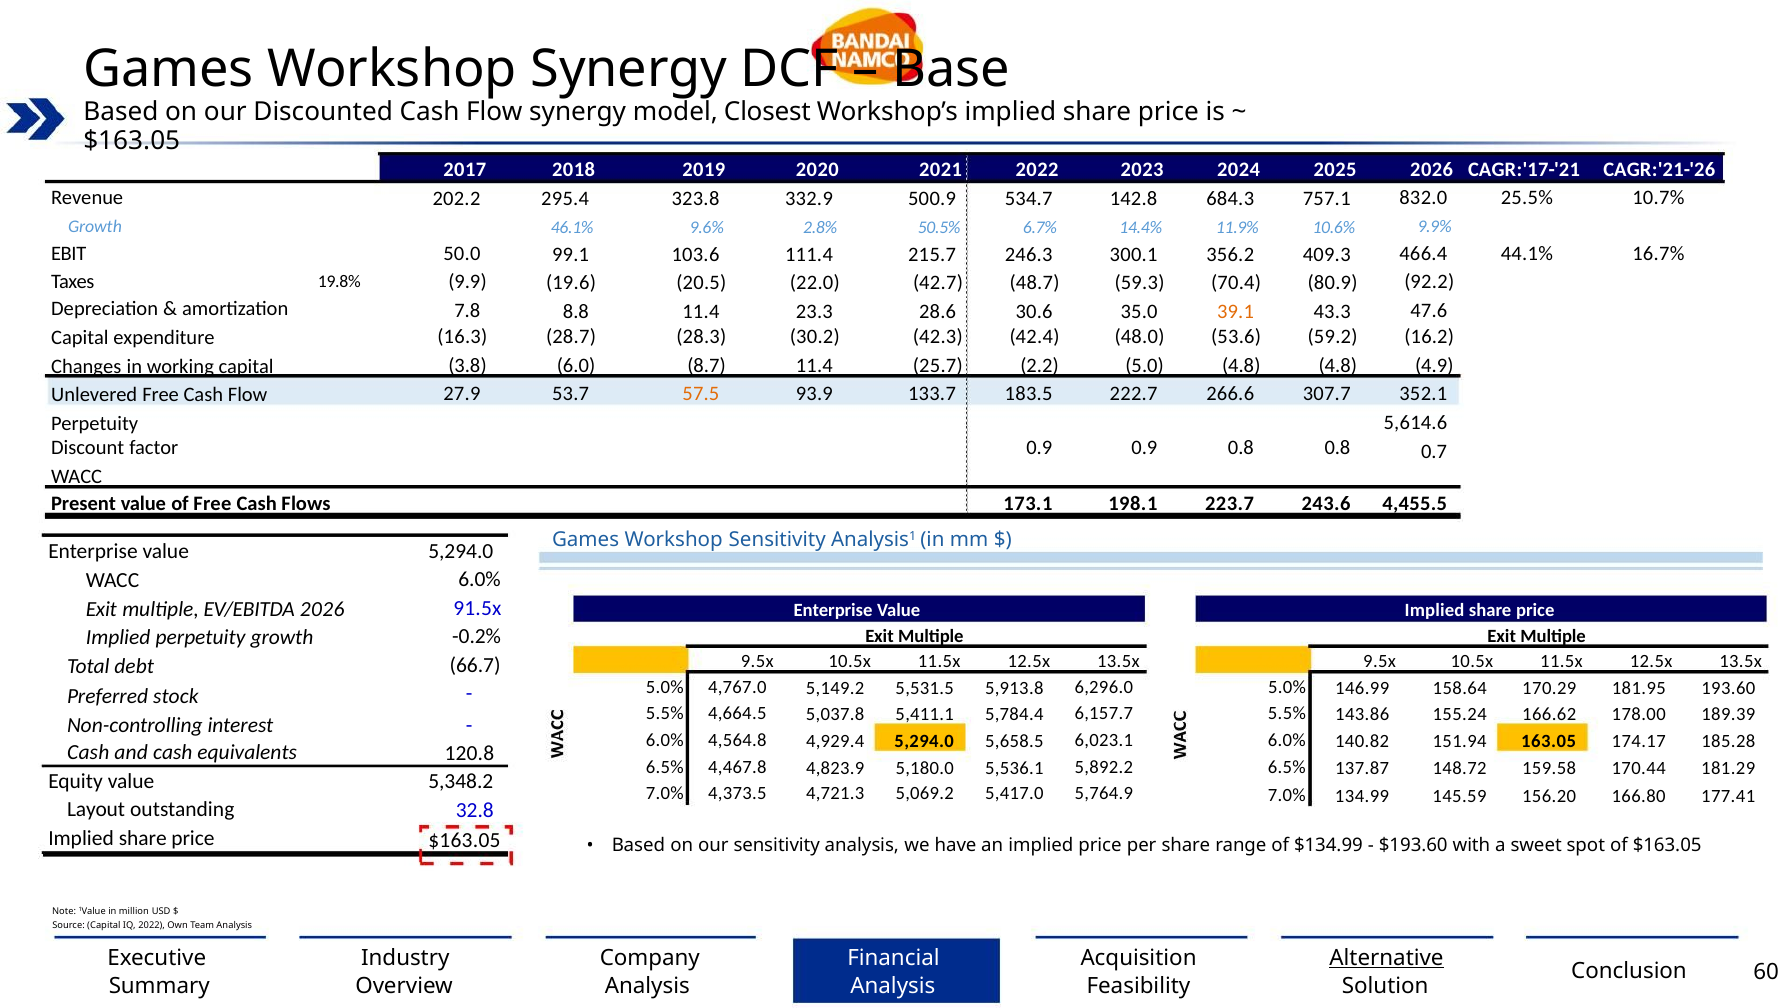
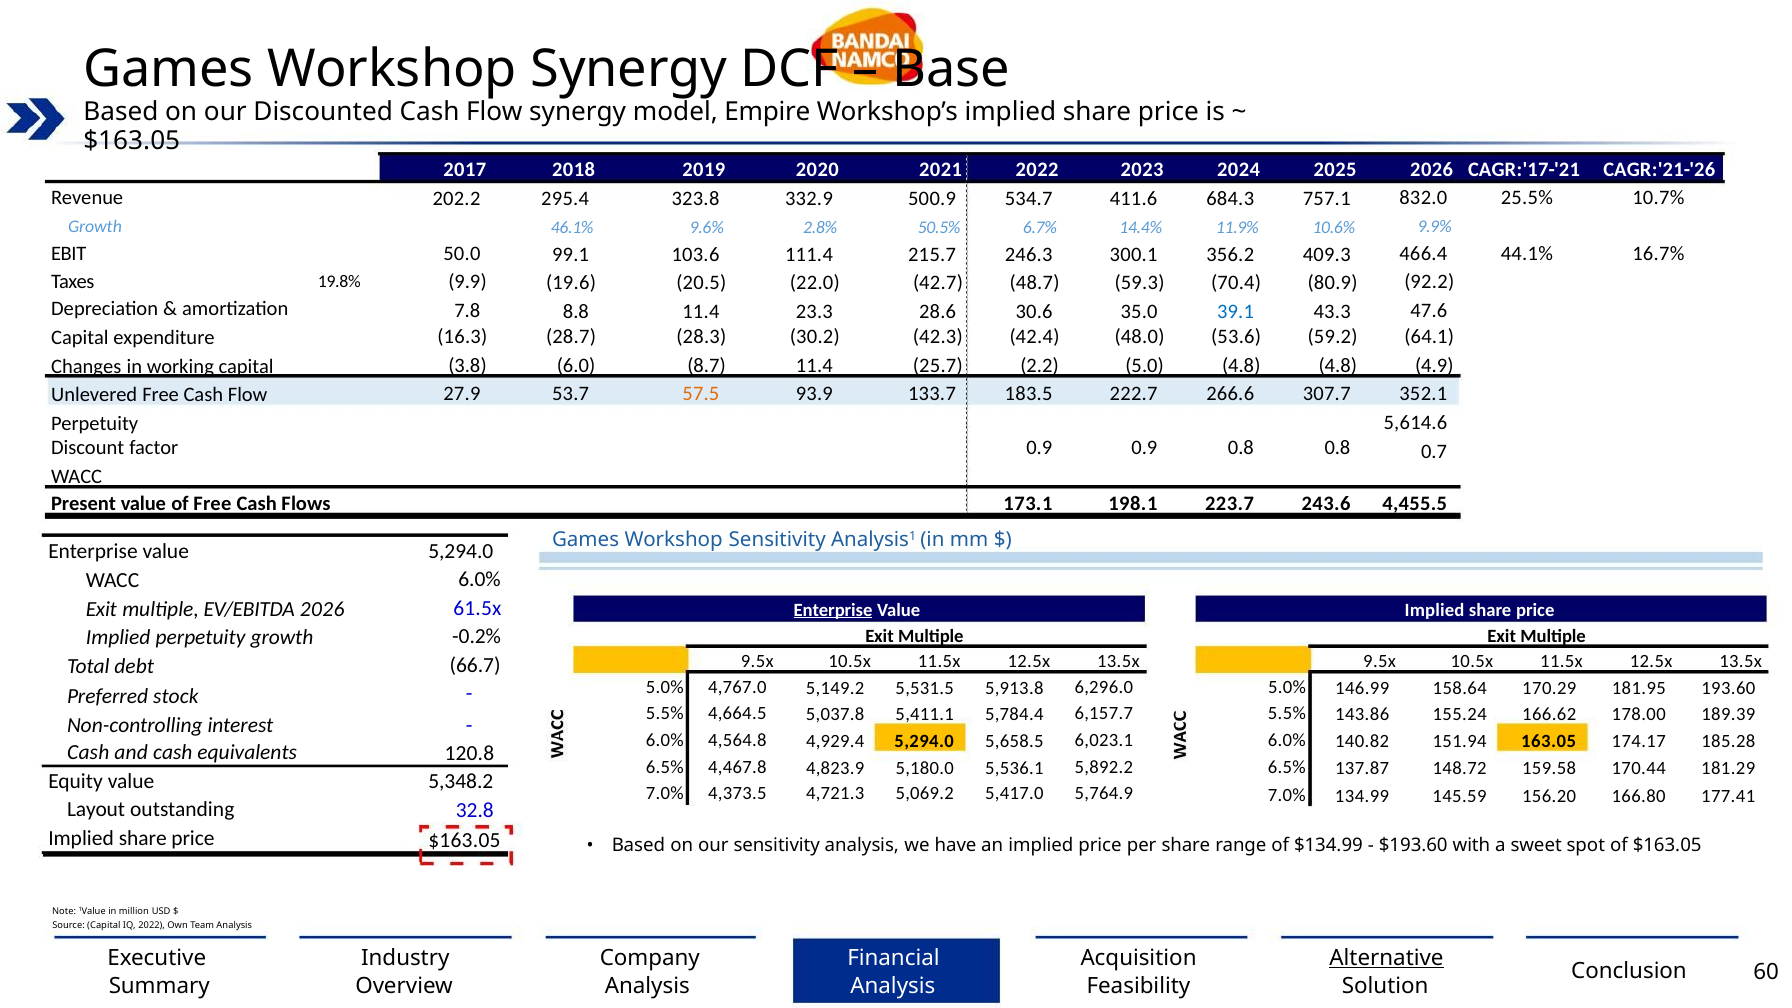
Closest: Closest -> Empire (767, 112)
142.8: 142.8 -> 411.6 (1134, 199)
39.1 colour: orange -> blue (1236, 312)
16.2: 16.2 -> 64.1 (1429, 337)
91.5x: 91.5x -> 61.5x (477, 609)
Enterprise underline: none -> present (833, 610)
